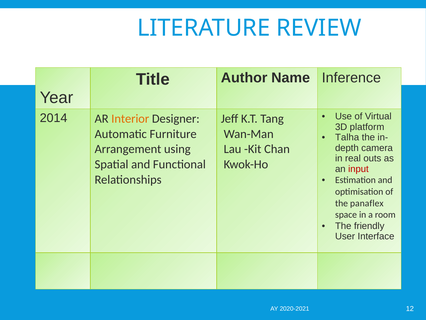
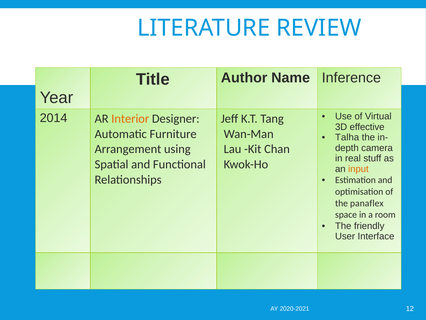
platform: platform -> effective (367, 127)
outs: outs -> stuff (372, 158)
input colour: red -> orange (358, 169)
